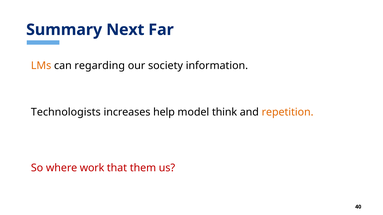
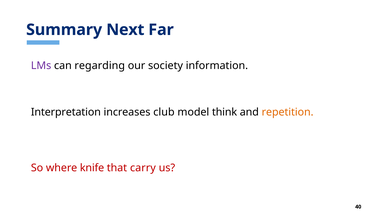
LMs colour: orange -> purple (41, 66)
Technologists: Technologists -> Interpretation (66, 112)
help: help -> club (164, 112)
work: work -> knife (92, 168)
them: them -> carry (143, 168)
